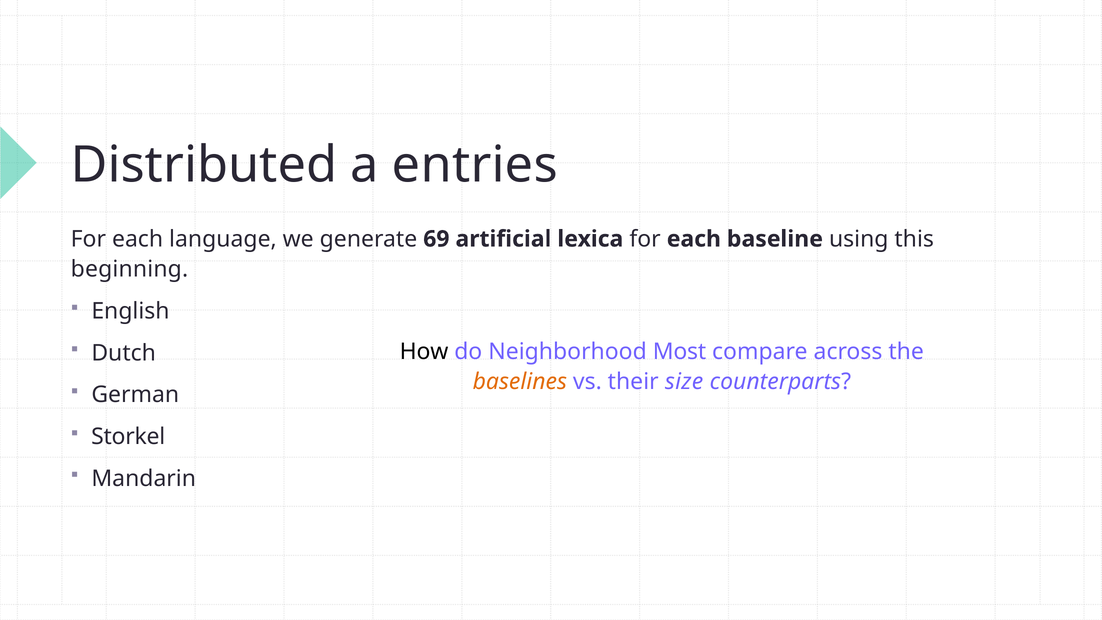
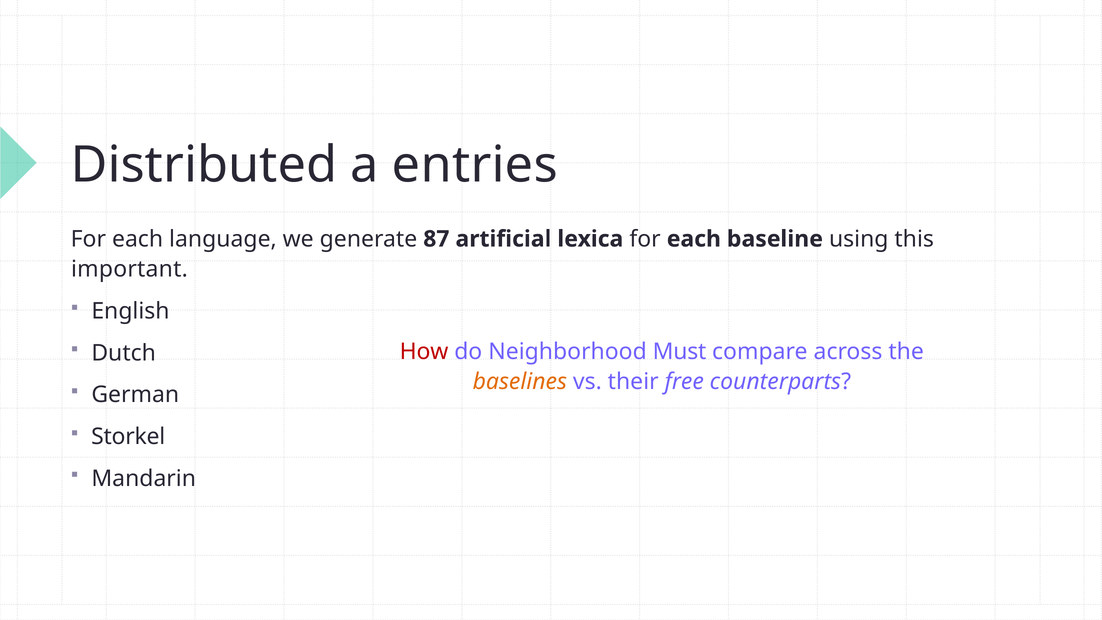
69: 69 -> 87 (436, 239)
beginning: beginning -> important (129, 269)
How colour: black -> red (424, 351)
Most: Most -> Must (680, 351)
size: size -> free (684, 382)
